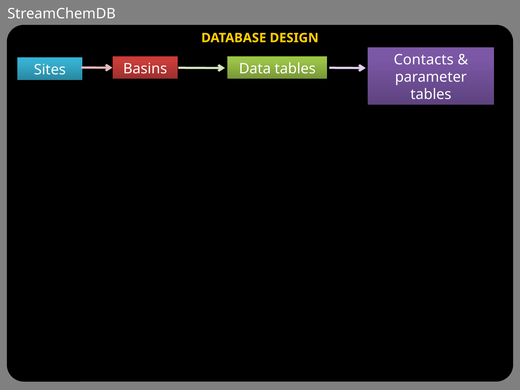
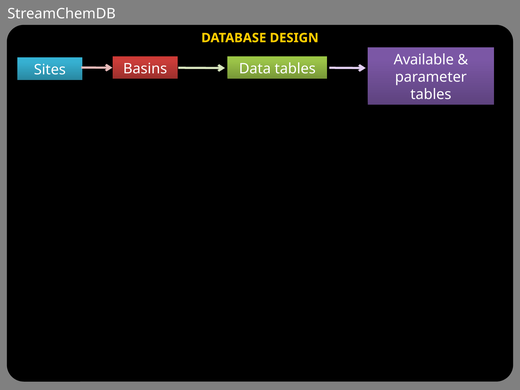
Contacts: Contacts -> Available (424, 60)
